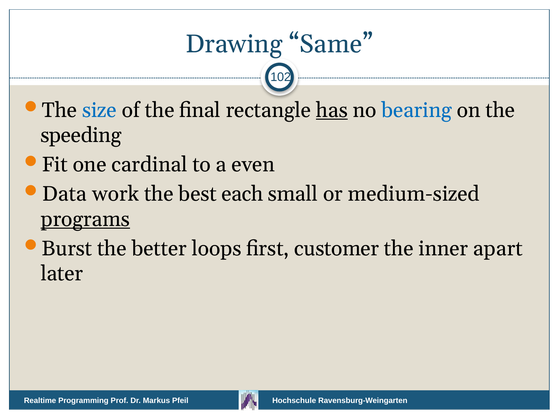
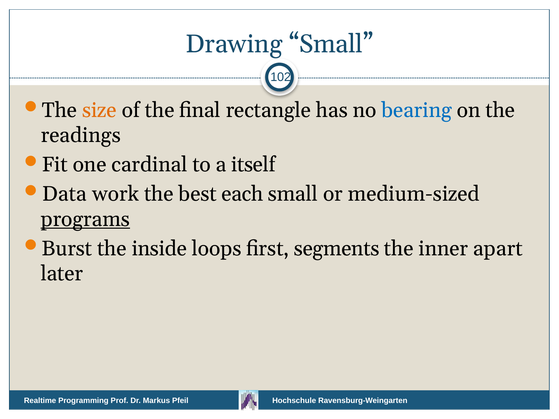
Drawing Same: Same -> Small (331, 44)
size colour: blue -> orange (99, 110)
has underline: present -> none (332, 110)
speeding: speeding -> readings (81, 135)
even: even -> itself (253, 165)
better: better -> inside (159, 249)
customer: customer -> segments (337, 249)
